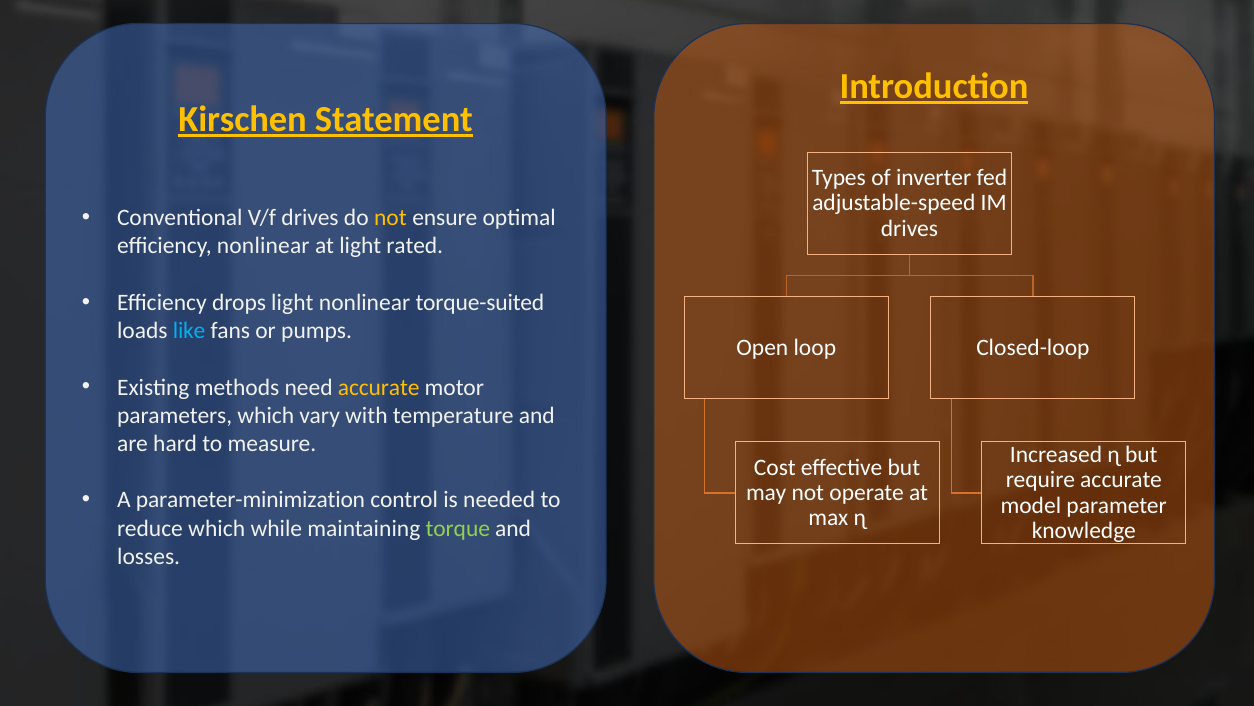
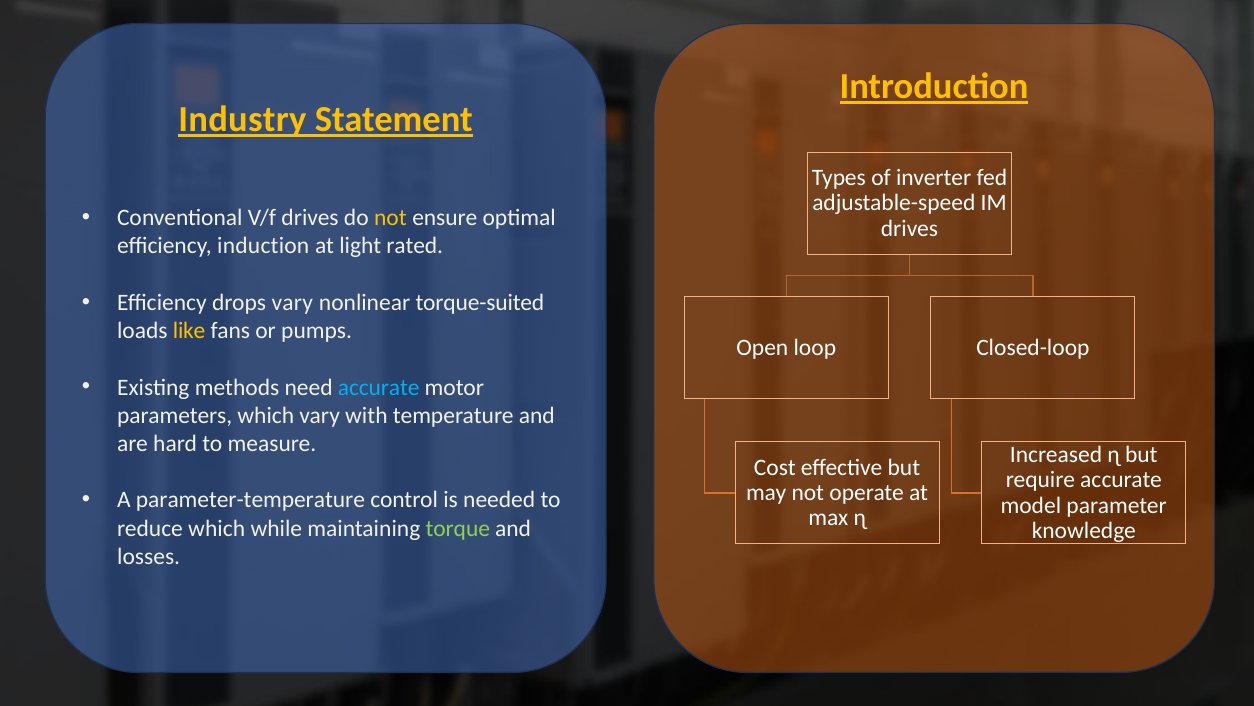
Kirschen: Kirschen -> Industry (242, 120)
efficiency nonlinear: nonlinear -> induction (263, 246)
drops light: light -> vary (292, 302)
like colour: light blue -> yellow (189, 330)
accurate colour: yellow -> light blue (379, 387)
parameter-minimization: parameter-minimization -> parameter-temperature (250, 500)
